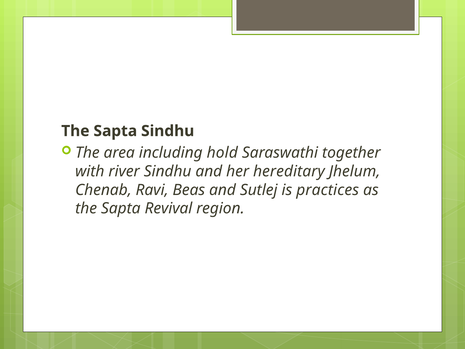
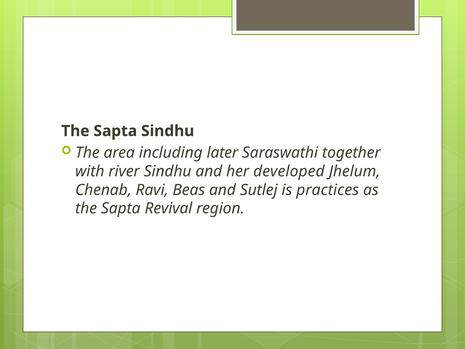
hold: hold -> later (222, 153)
hereditary: hereditary -> developed (289, 171)
